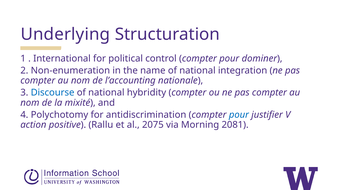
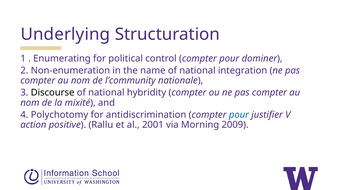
International: International -> Enumerating (62, 59)
l’accounting: l’accounting -> l’community (130, 81)
Discourse colour: blue -> black (53, 93)
2075: 2075 -> 2001 (153, 125)
2081: 2081 -> 2009 (235, 125)
